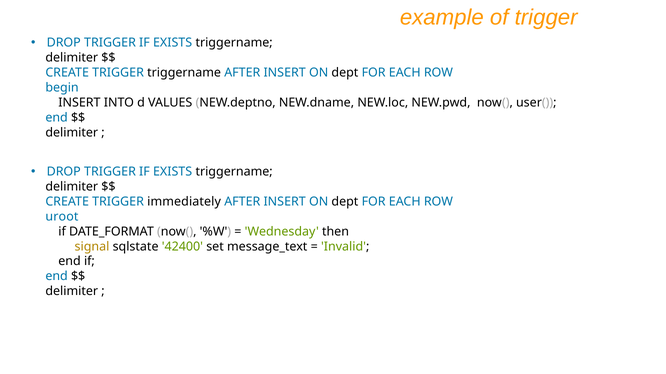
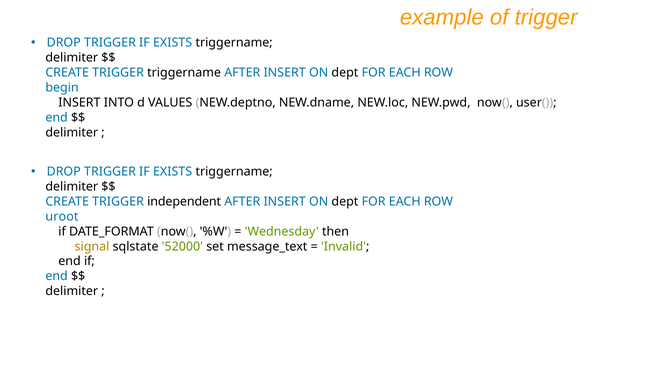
immediately: immediately -> independent (184, 202)
42400: 42400 -> 52000 (182, 247)
